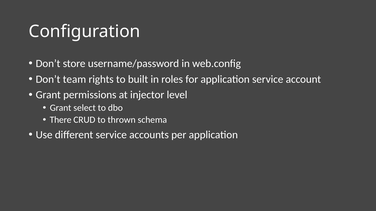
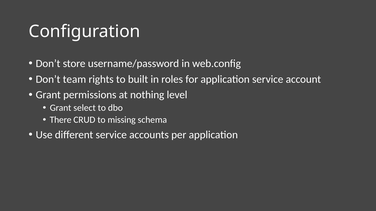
injector: injector -> nothing (147, 95)
thrown: thrown -> missing (122, 120)
